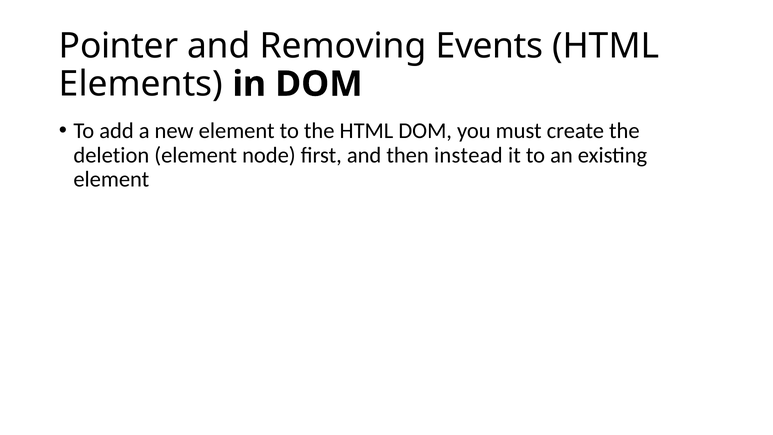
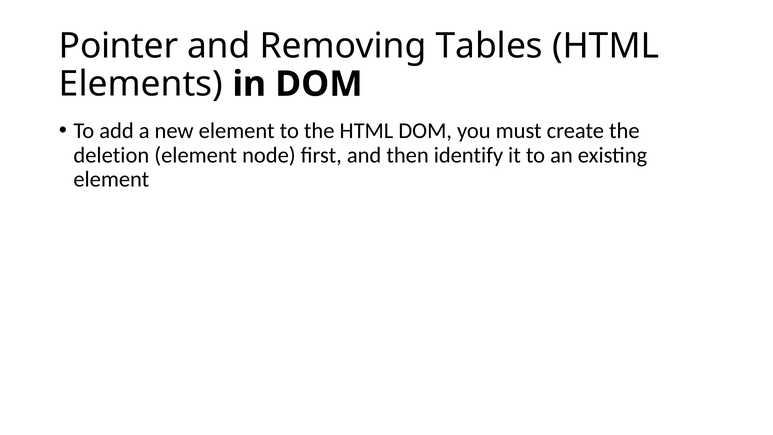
Events: Events -> Tables (489, 46)
instead: instead -> identify (468, 155)
